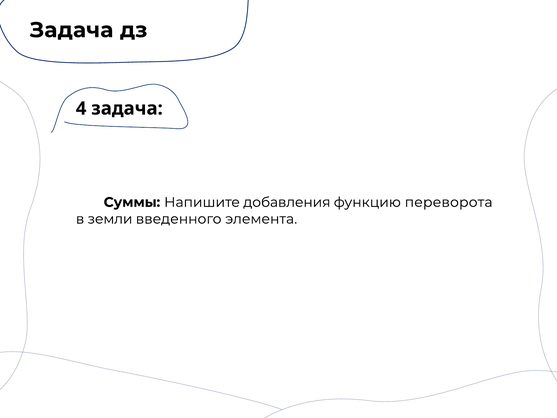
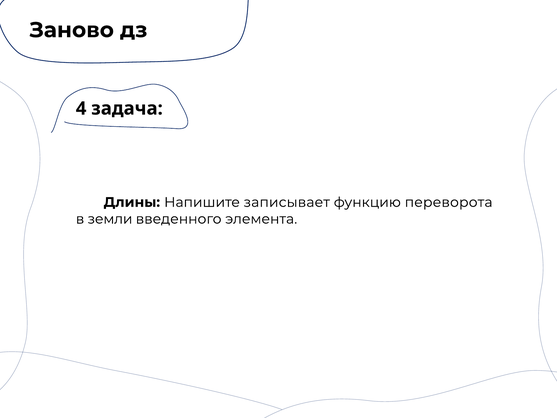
Задача: Задача -> Заново (72, 30)
Суммы: Суммы -> Длины (132, 202)
добавления: добавления -> записывает (287, 202)
